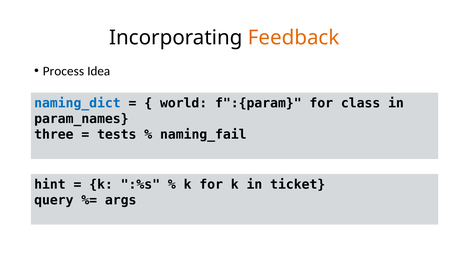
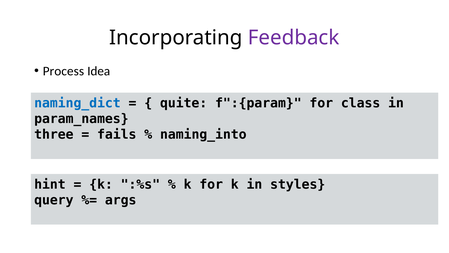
Feedback colour: orange -> purple (294, 38)
world: world -> quite (184, 103)
tests: tests -> fails (117, 134)
naming_fail: naming_fail -> naming_into (203, 134)
ticket: ticket -> styles (298, 184)
